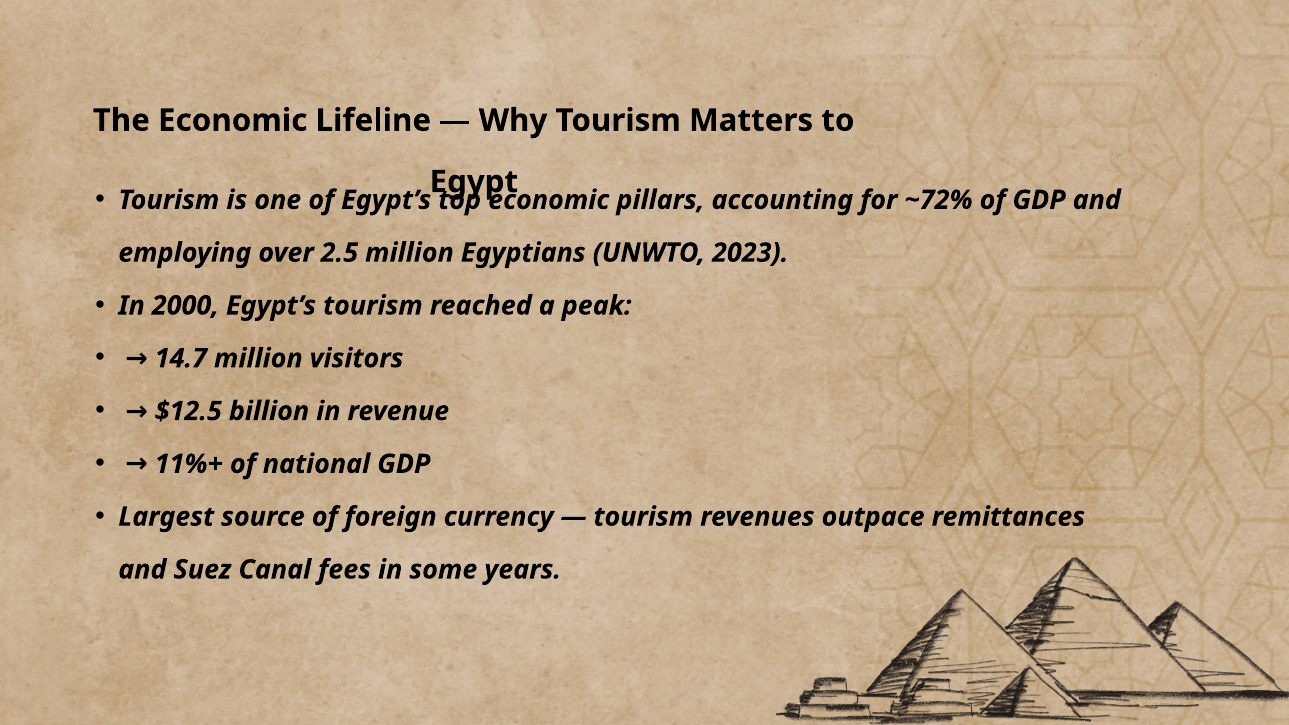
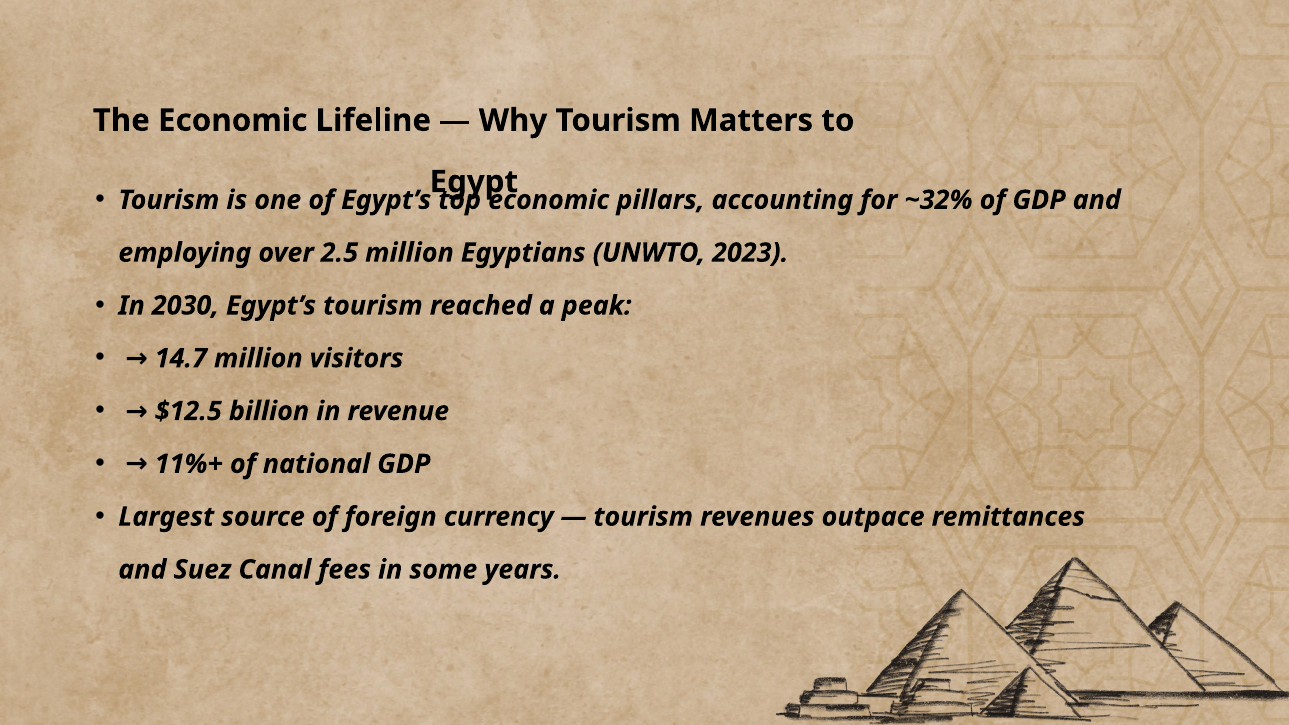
~72%: ~72% -> ~32% (938, 200)
2000: 2000 -> 2030 (185, 306)
